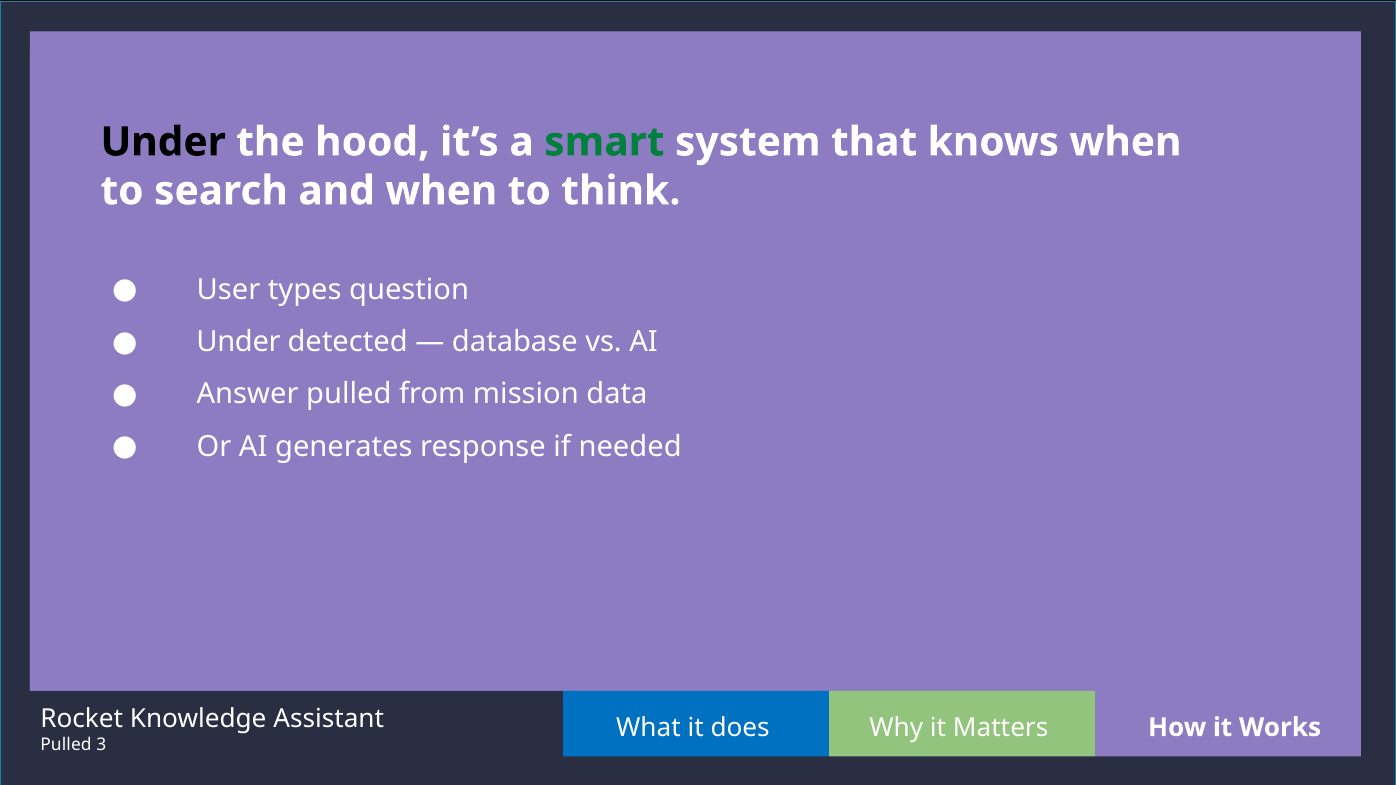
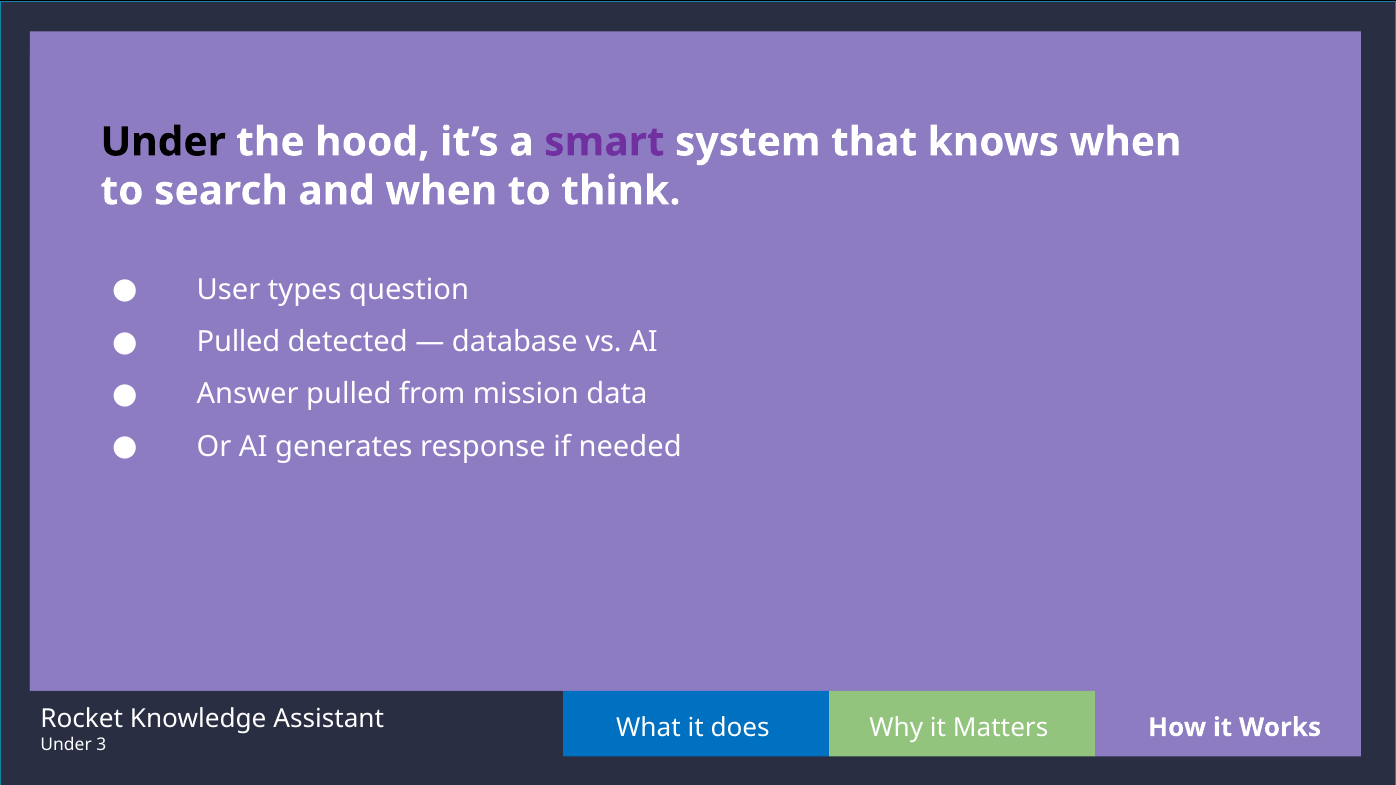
smart colour: green -> purple (604, 142)
Under: Under -> Pulled (238, 342)
Pulled: Pulled -> Under (66, 745)
